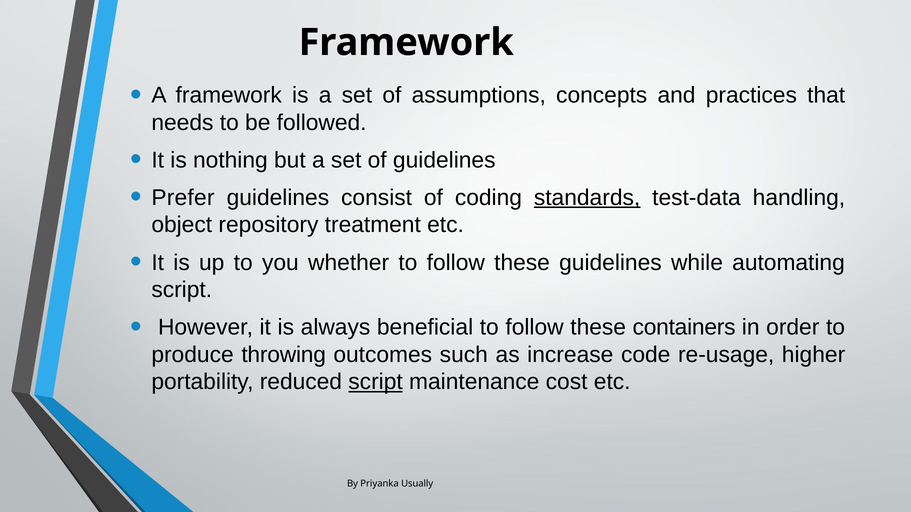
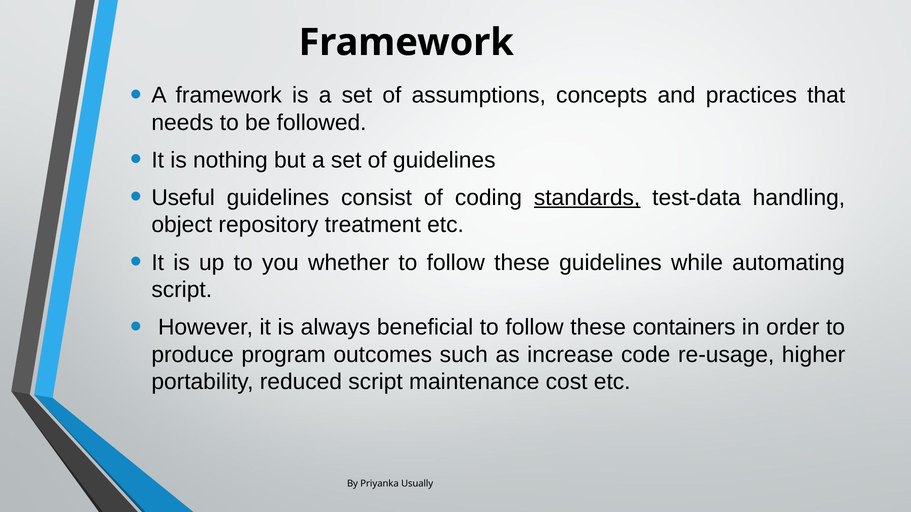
Prefer: Prefer -> Useful (183, 198)
throwing: throwing -> program (284, 355)
script underline: present -> none (376, 382)
